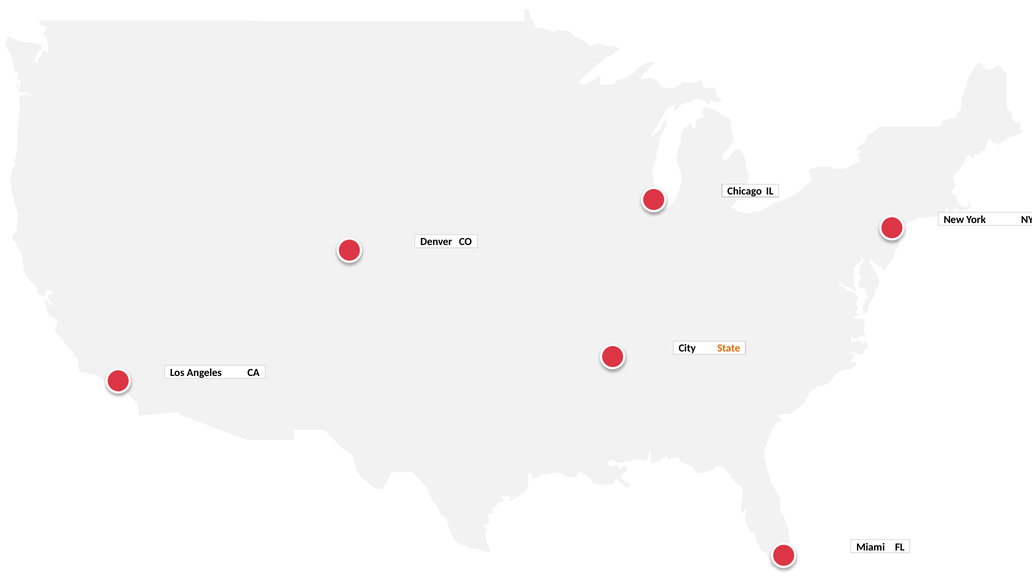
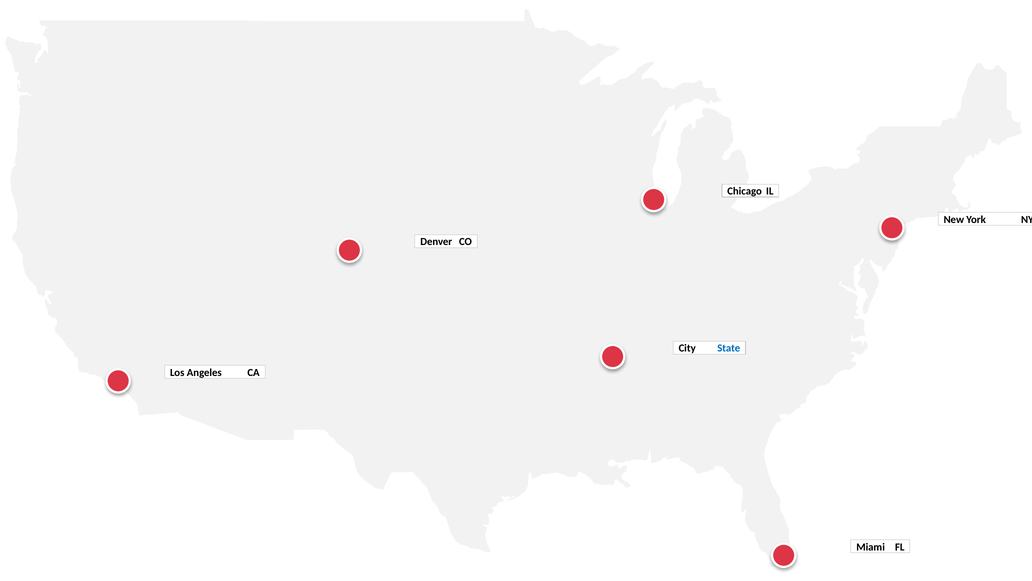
State colour: orange -> blue (729, 348)
